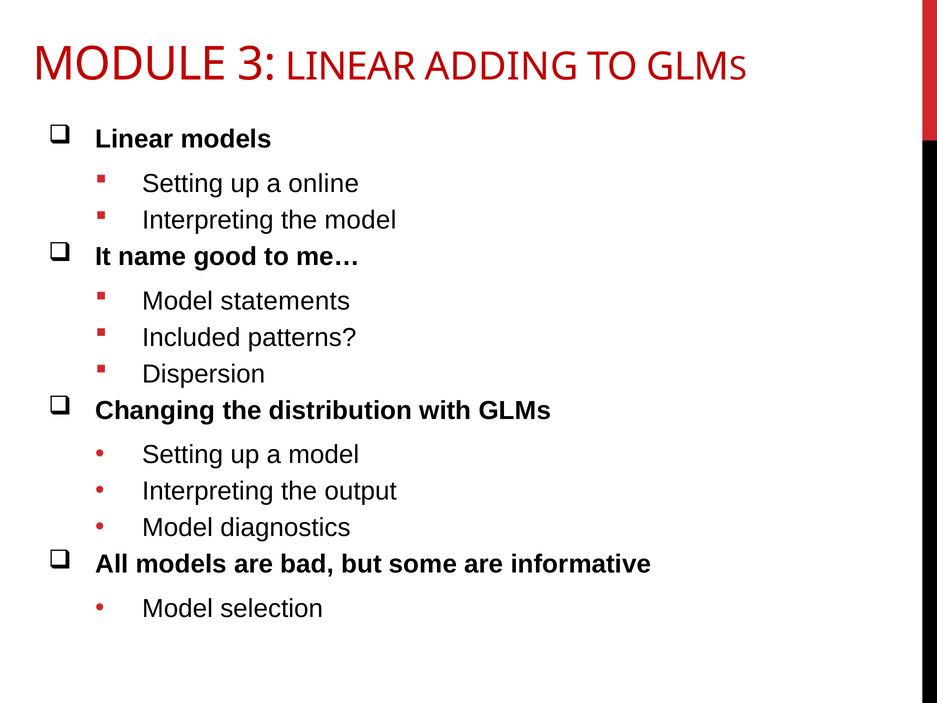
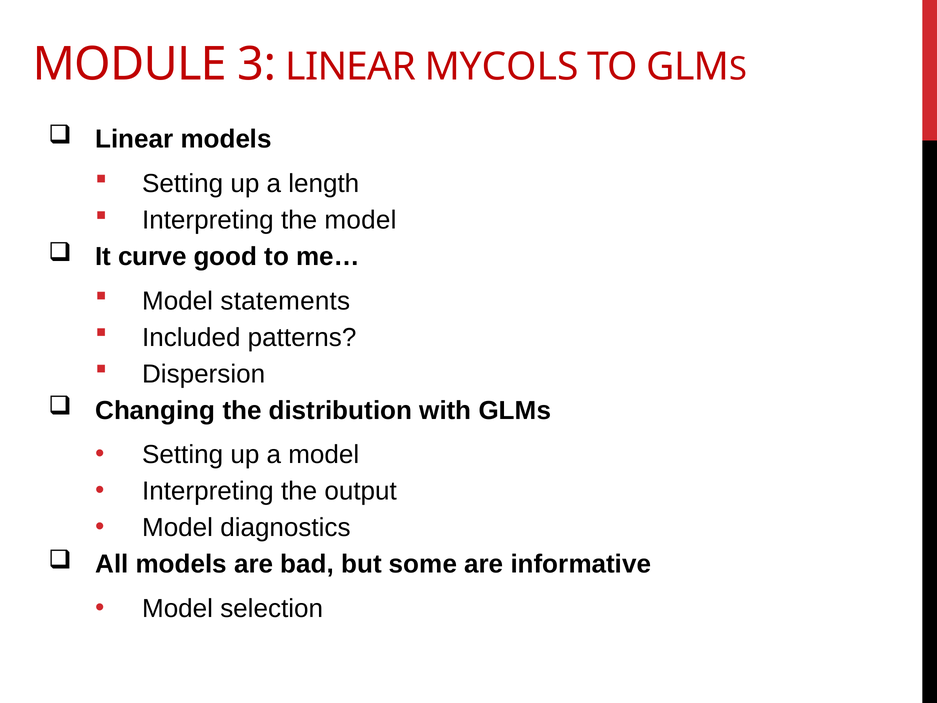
ADDING: ADDING -> MYCOLS (502, 67)
online: online -> length (324, 184)
name: name -> curve (152, 257)
